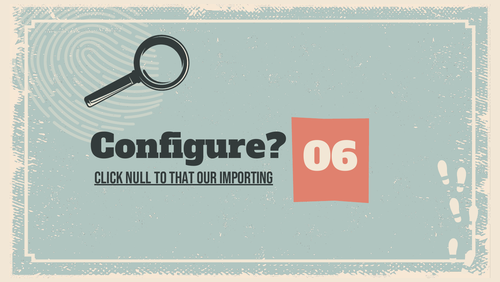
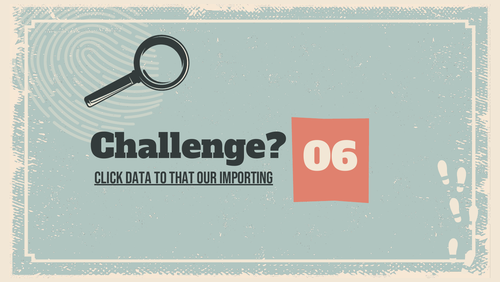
Configure: Configure -> Challenge (189, 147)
Null: Null -> Data (139, 177)
